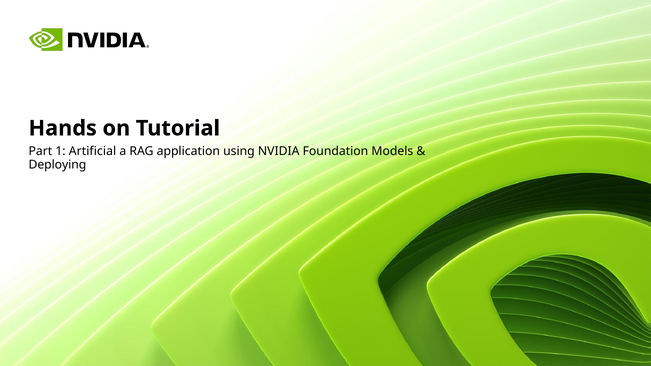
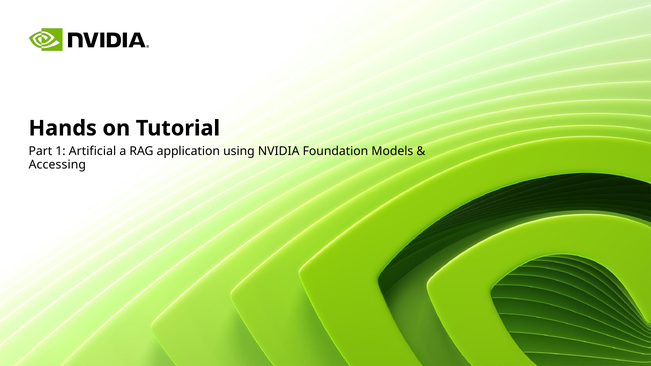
Deploying: Deploying -> Accessing (57, 165)
